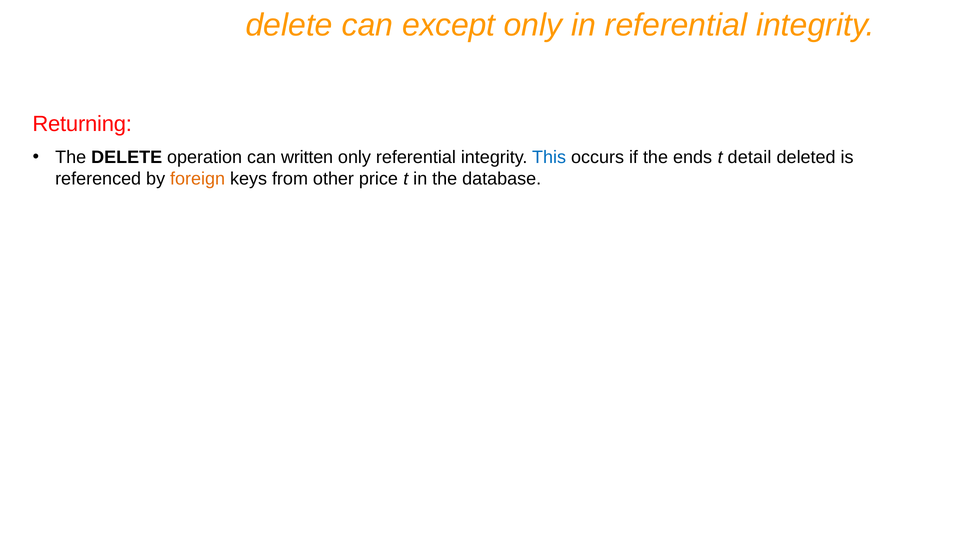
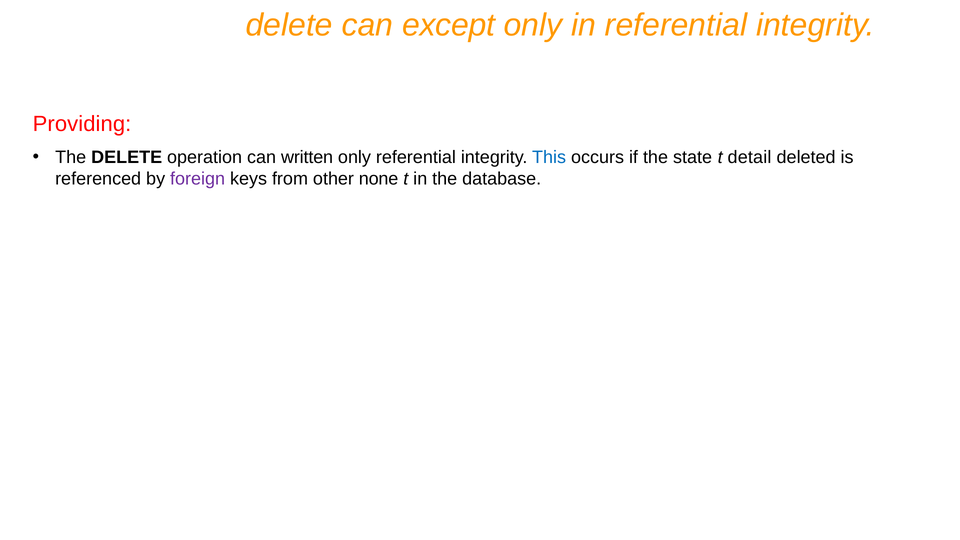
Returning: Returning -> Providing (82, 124)
ends: ends -> state (693, 157)
foreign colour: orange -> purple (198, 179)
price: price -> none (379, 179)
